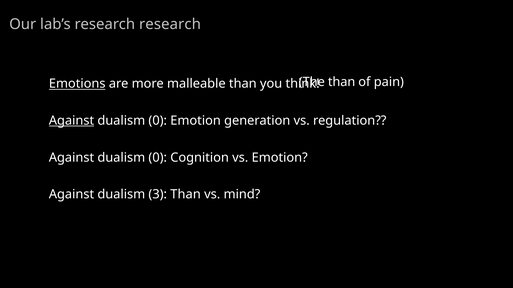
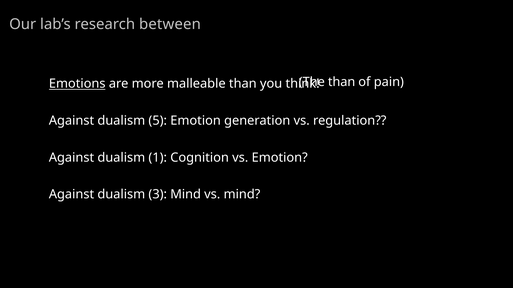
research research: research -> between (170, 24)
Against underline: present -> none (72, 121)
0: 0 -> 5 (158, 121)
0: 0 -> 1 (158, 158)
3 Than: Than -> Mind (186, 195)
